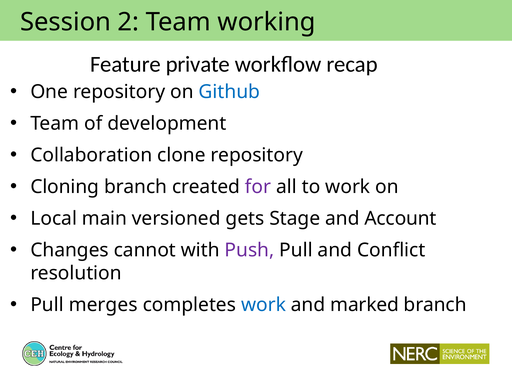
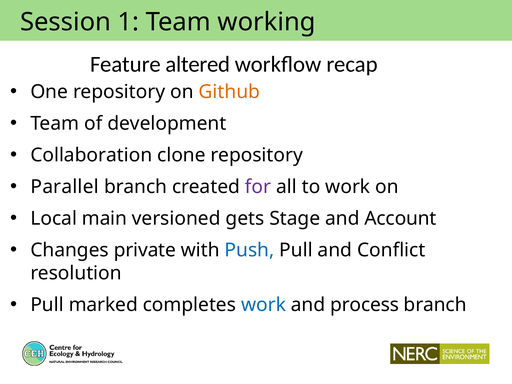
2: 2 -> 1 (128, 22)
private: private -> altered (198, 64)
Github colour: blue -> orange (229, 92)
Cloning: Cloning -> Parallel (65, 187)
cannot: cannot -> private (145, 250)
Push colour: purple -> blue (249, 250)
merges: merges -> marked (103, 305)
marked: marked -> process (365, 305)
